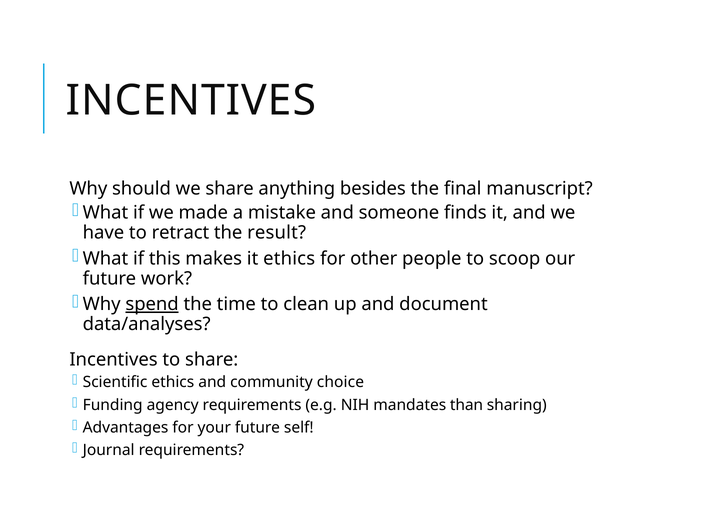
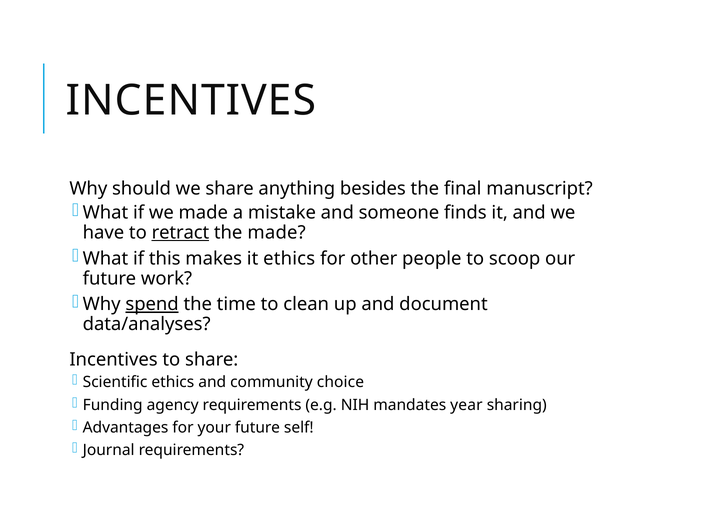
retract underline: none -> present (180, 233)
the result: result -> made (277, 233)
than: than -> year (466, 405)
